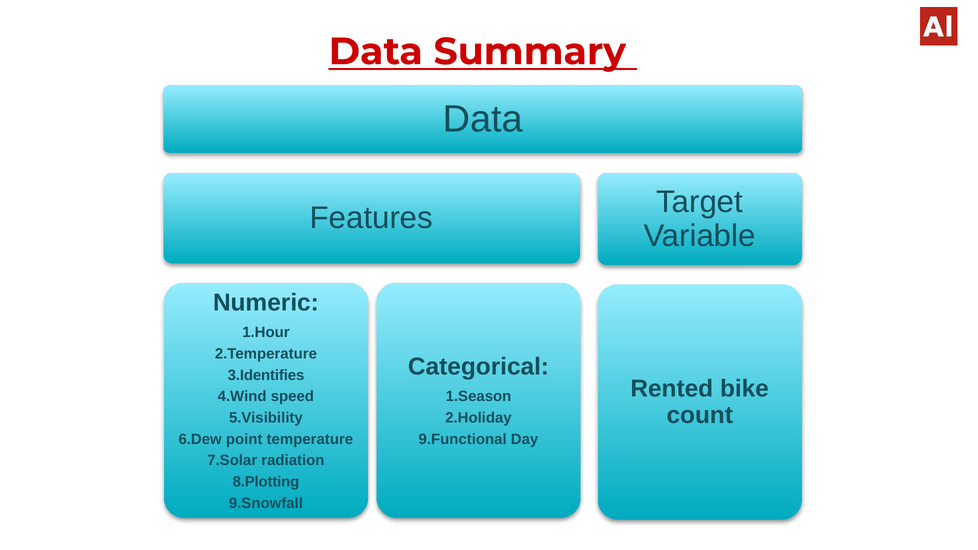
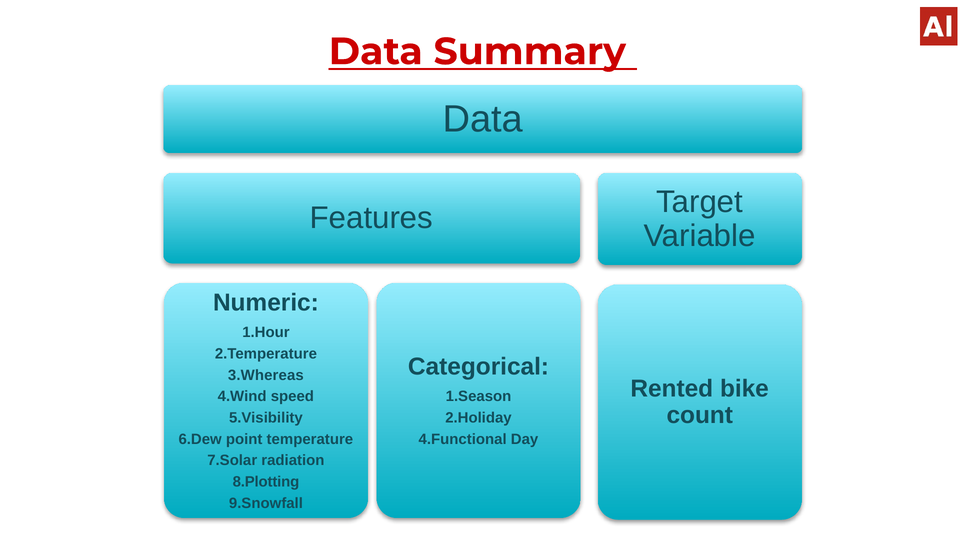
3.Identifies: 3.Identifies -> 3.Whereas (266, 375)
9.Functional: 9.Functional -> 4.Functional (463, 439)
